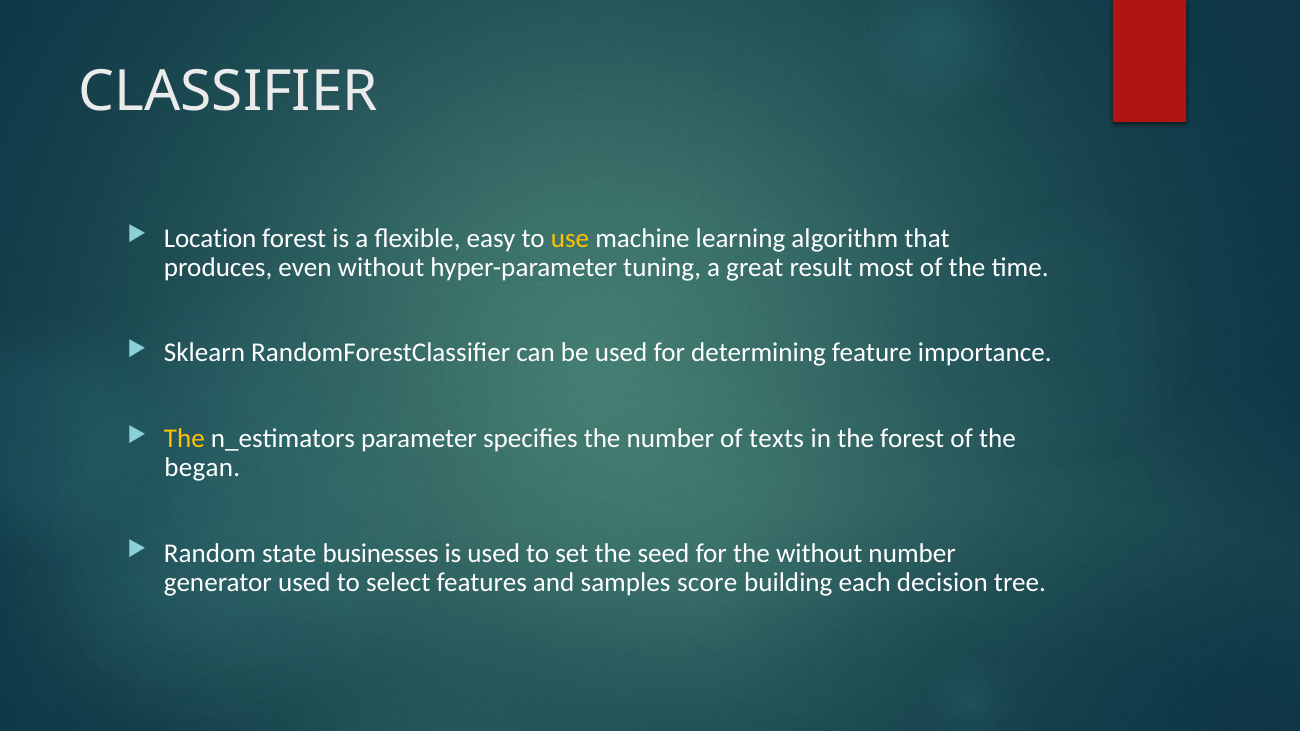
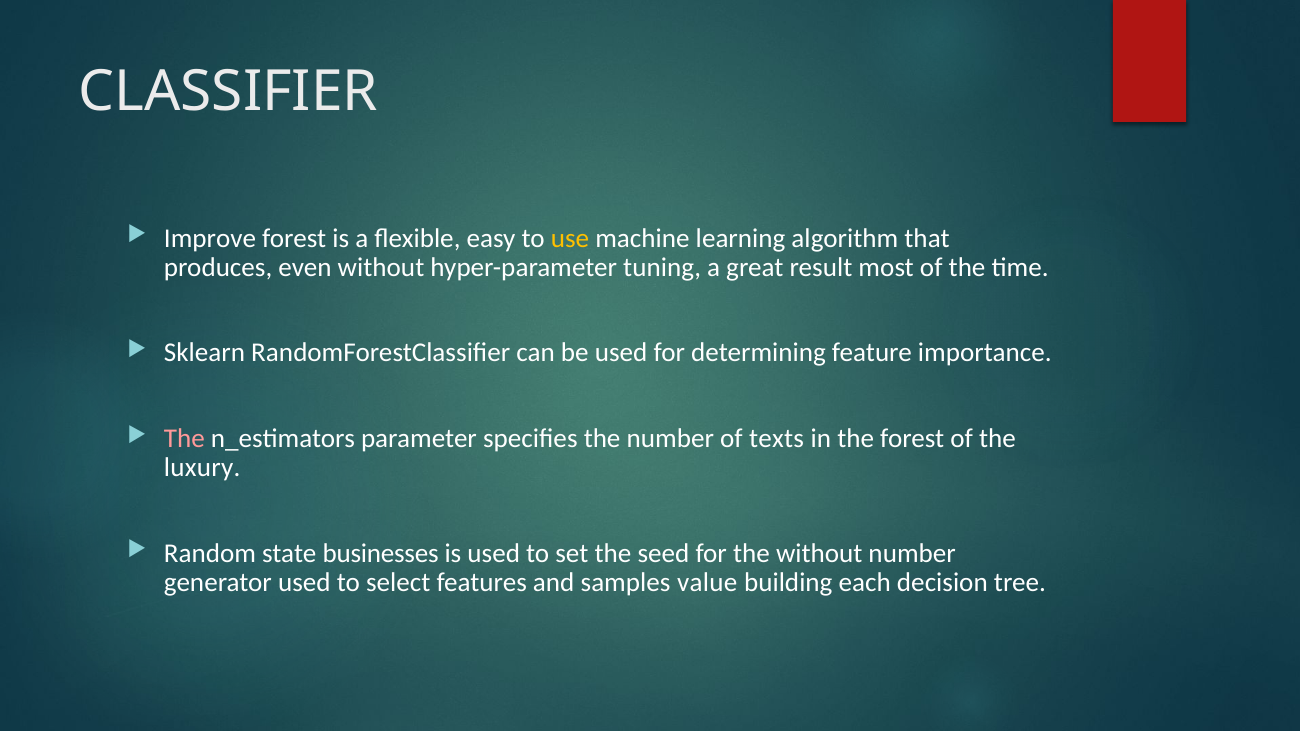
Location: Location -> Improve (210, 238)
The colour: yellow -> pink (184, 439)
began: began -> luxury (202, 468)
score: score -> value (707, 583)
